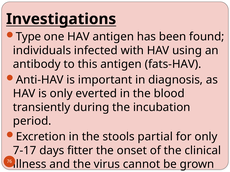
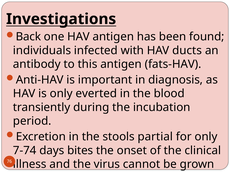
Type: Type -> Back (28, 37)
using: using -> ducts (187, 51)
7-17: 7-17 -> 7-74 (25, 151)
fitter: fitter -> bites (80, 151)
